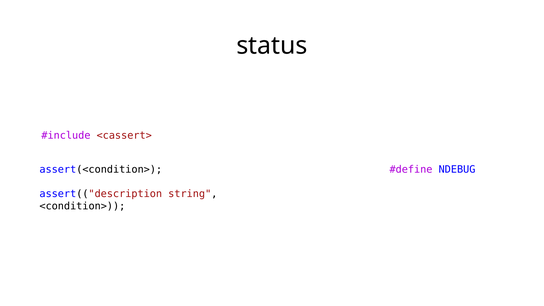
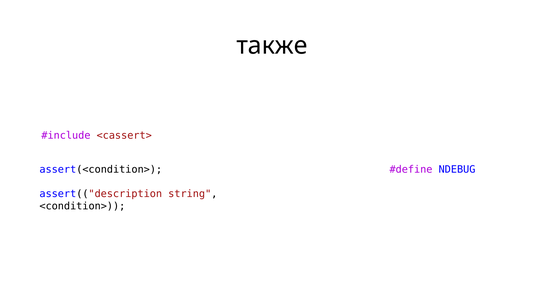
status: status -> также (272, 46)
